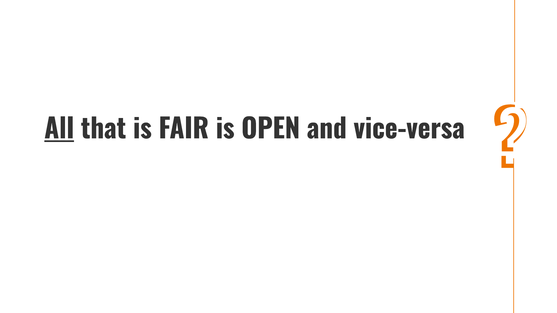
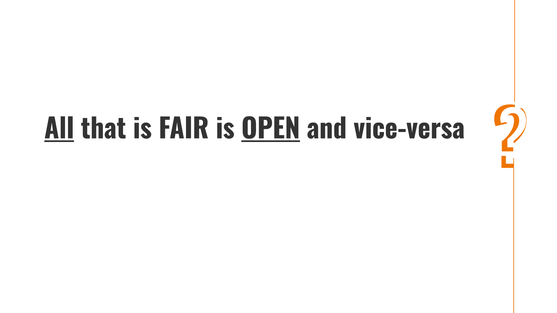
OPEN underline: none -> present (271, 130)
